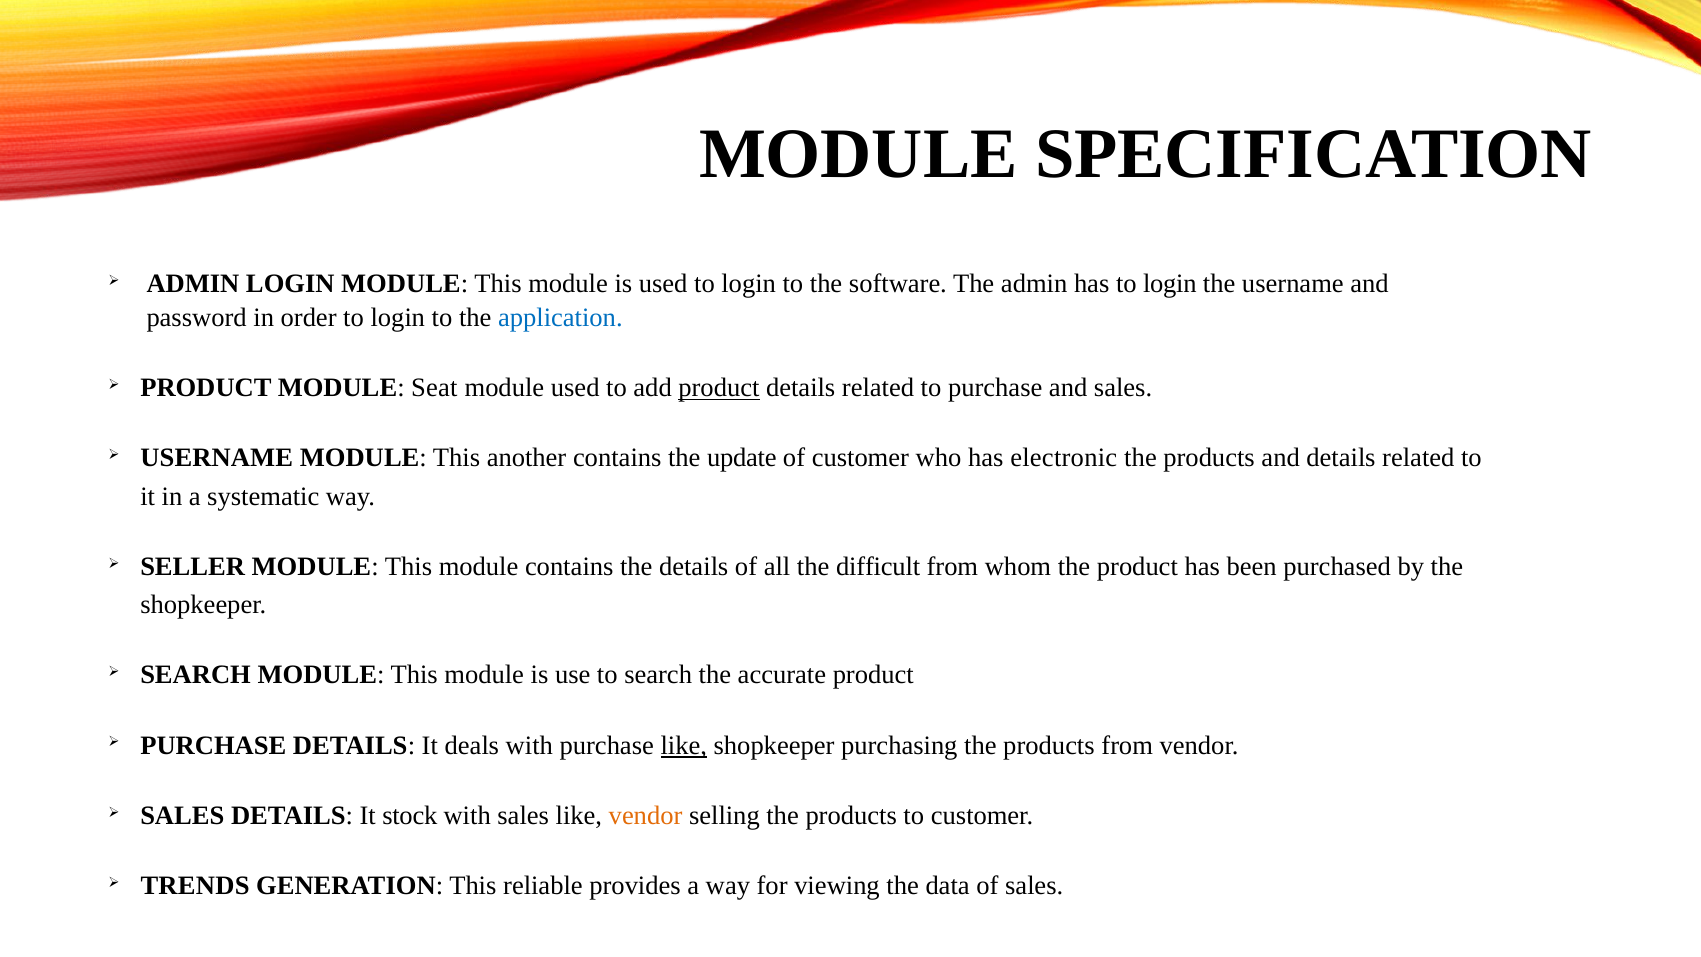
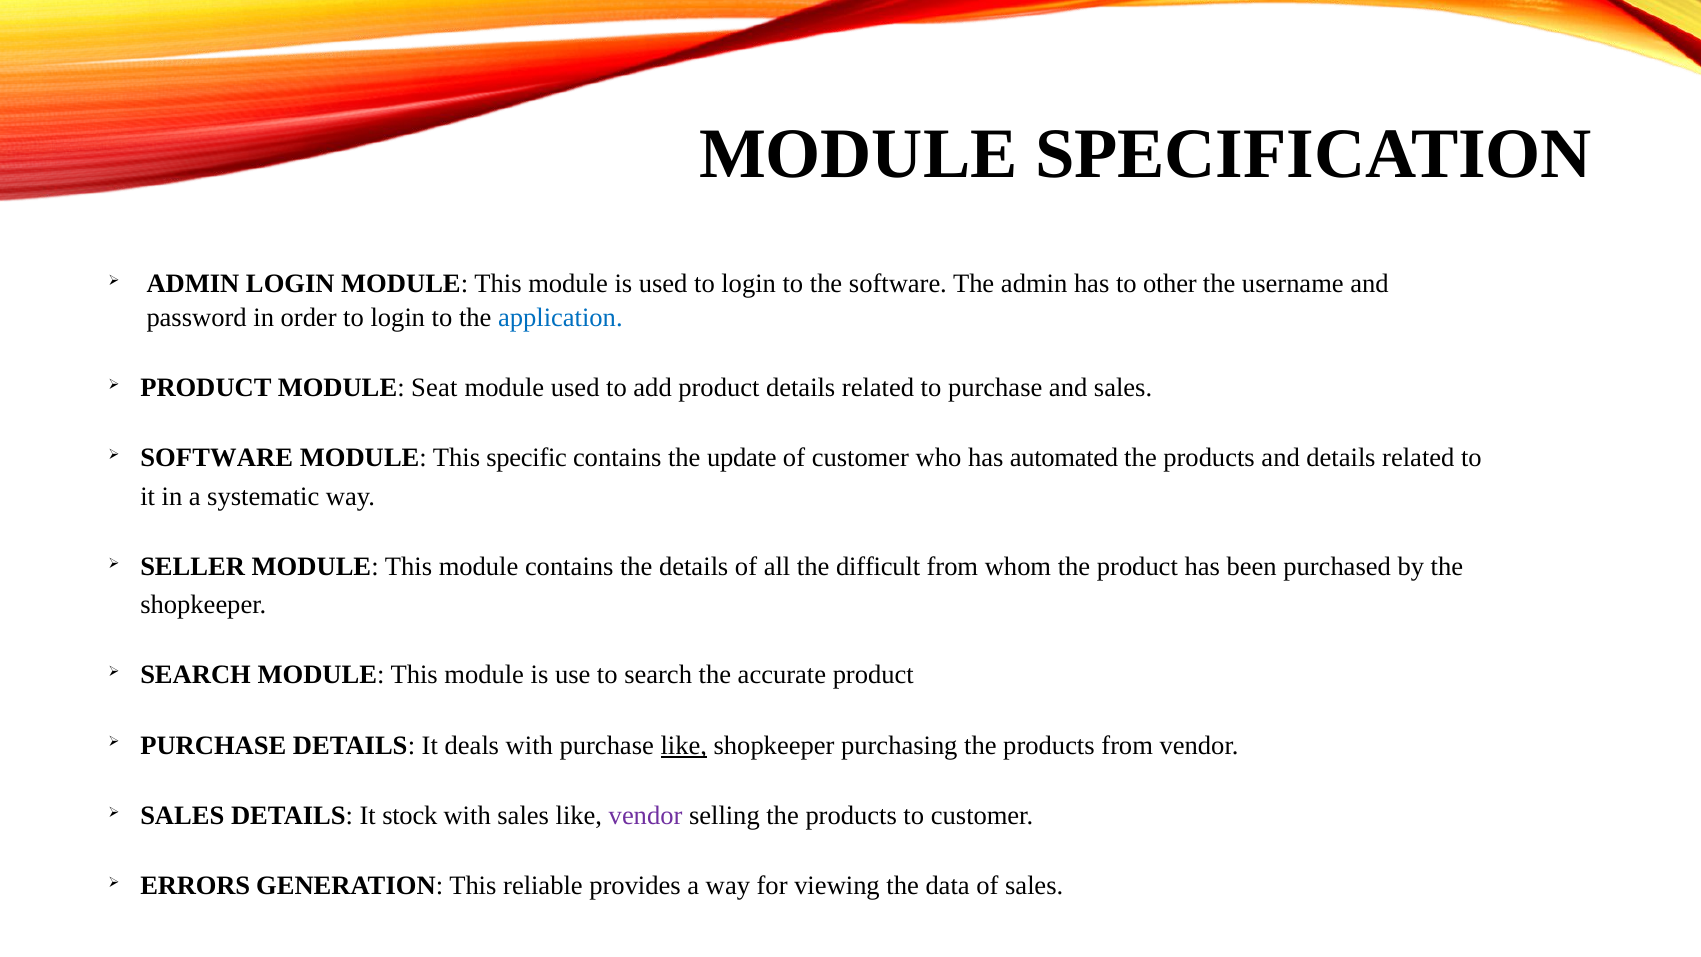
has to login: login -> other (1170, 284)
product underline: present -> none (719, 388)
USERNAME: USERNAME -> SOFTWARE (217, 458)
another: another -> specific (527, 458)
electronic: electronic -> automated (1064, 458)
vendor colour: orange -> purple (646, 815)
TRENDS: TRENDS -> ERRORS (195, 886)
